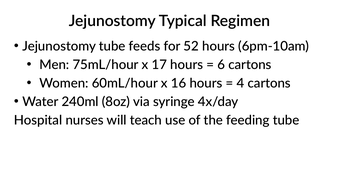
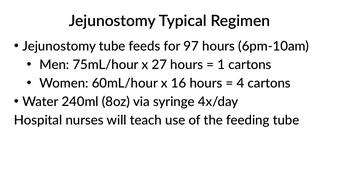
52: 52 -> 97 (191, 46)
17: 17 -> 27 (159, 65)
6: 6 -> 1 (221, 65)
